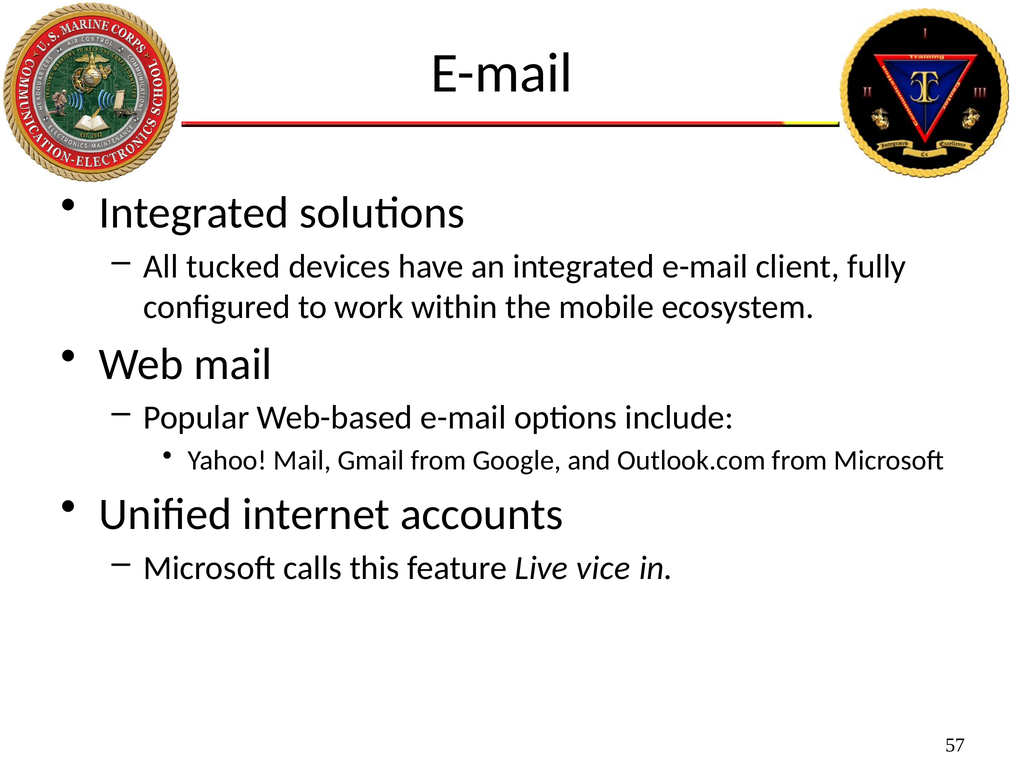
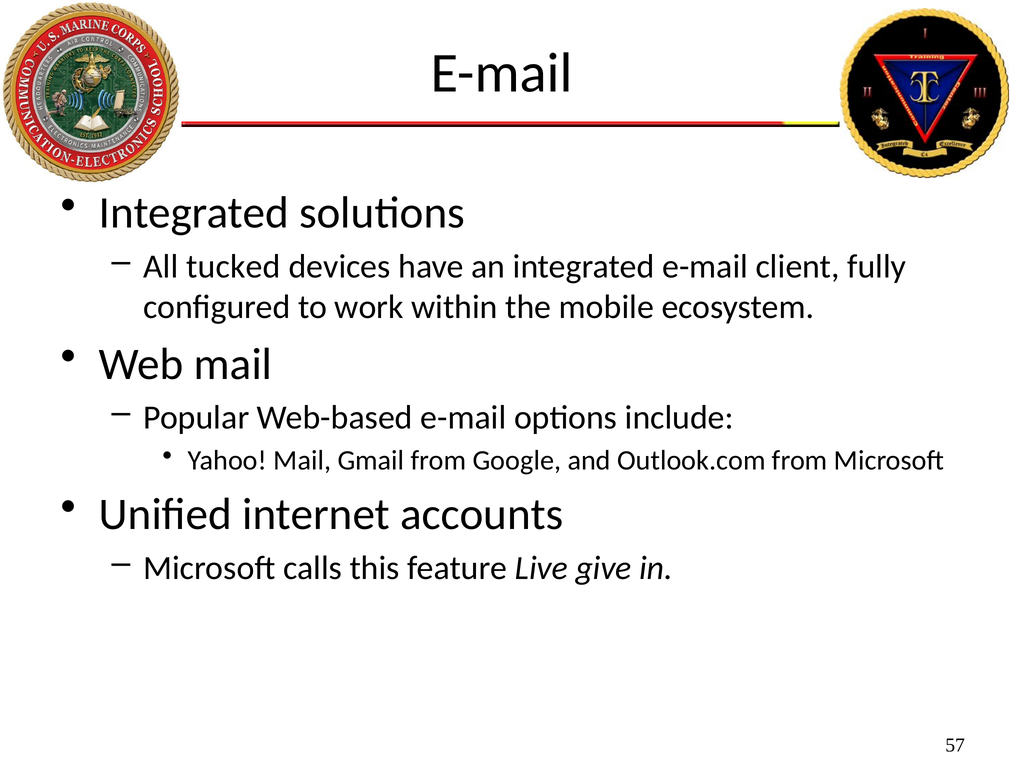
vice: vice -> give (604, 568)
